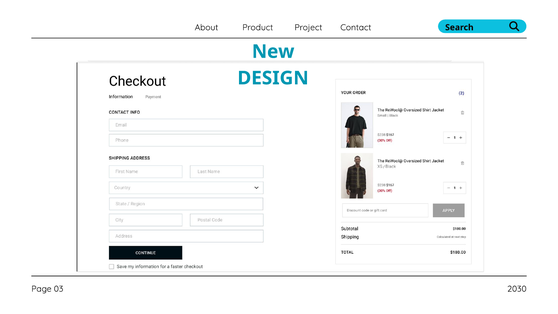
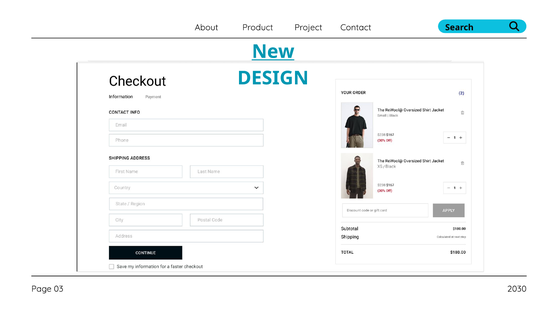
New underline: none -> present (273, 52)
